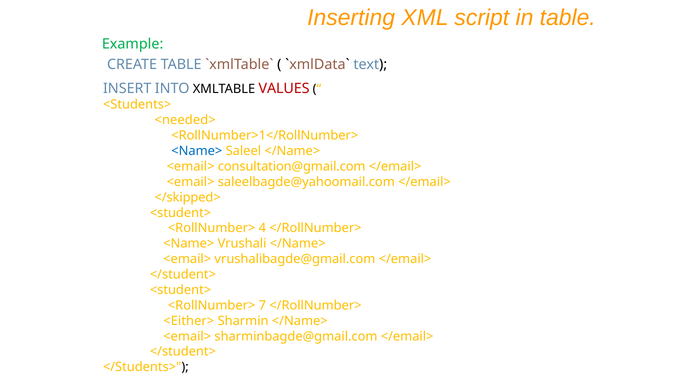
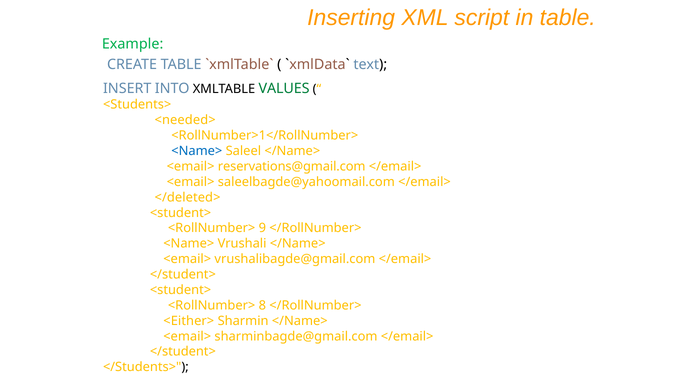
VALUES colour: red -> green (284, 89)
consultation@gmail.com: consultation@gmail.com -> reservations@gmail.com (292, 167)
</skipped>: </skipped> -> </deleted> (188, 198)
4: 4 -> 9 (262, 228)
7: 7 -> 8 (262, 306)
